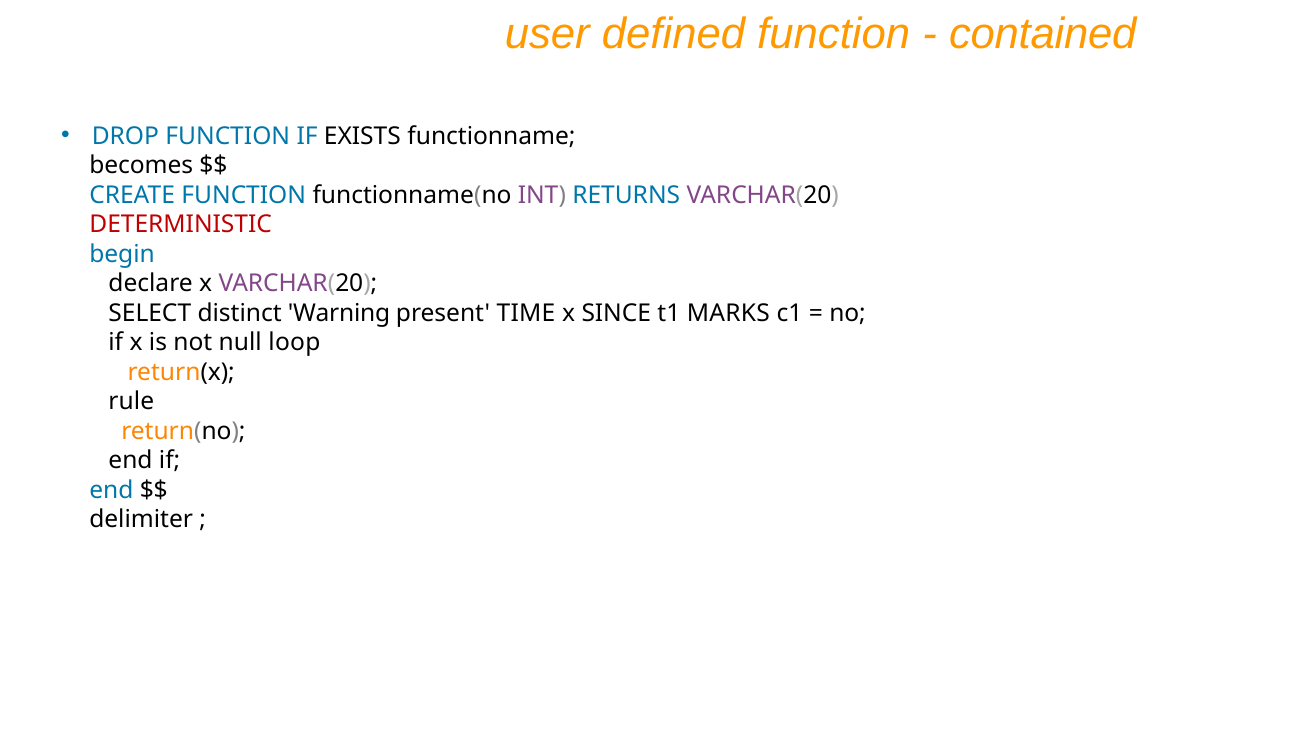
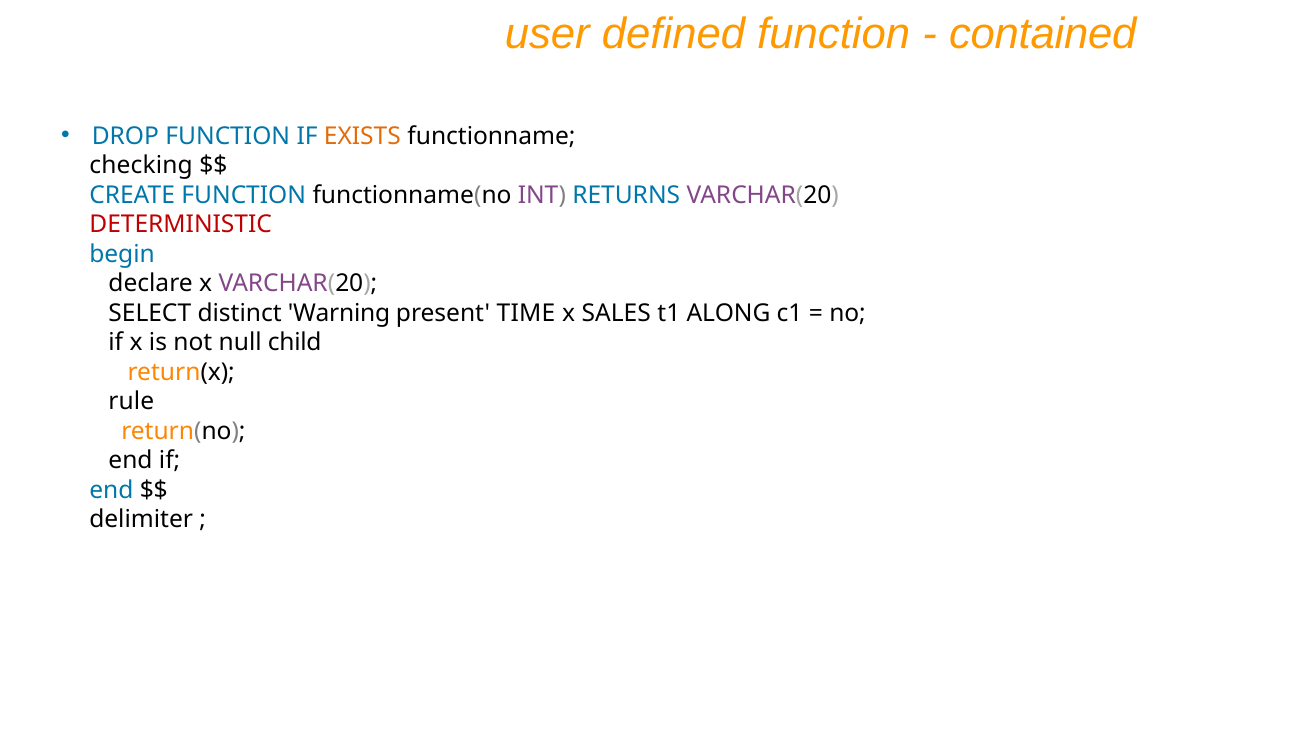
EXISTS colour: black -> orange (362, 136)
becomes: becomes -> checking (141, 166)
SINCE: SINCE -> SALES (616, 313)
MARKS: MARKS -> ALONG (728, 313)
loop: loop -> child (295, 342)
